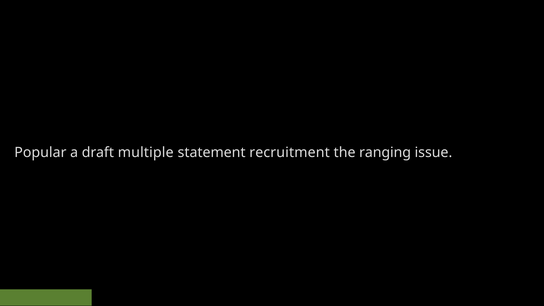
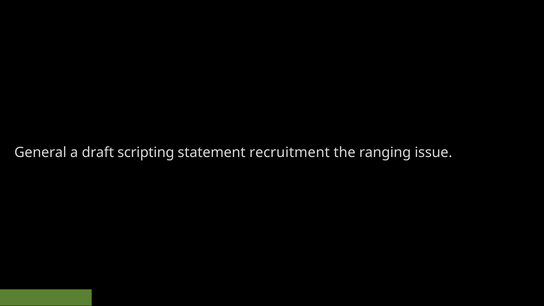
Popular: Popular -> General (40, 152)
multiple: multiple -> scripting (146, 152)
